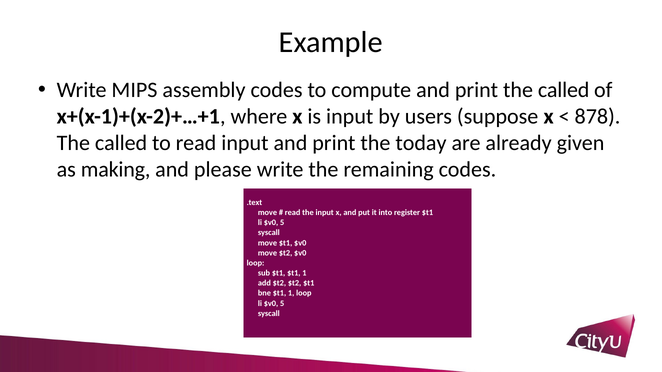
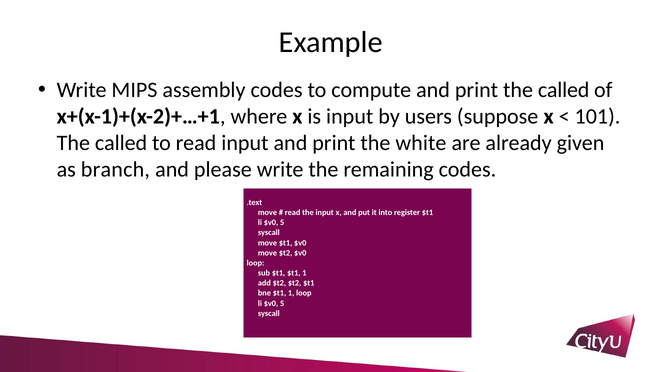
878: 878 -> 101 (597, 117)
today: today -> white (421, 143)
making: making -> branch (115, 170)
